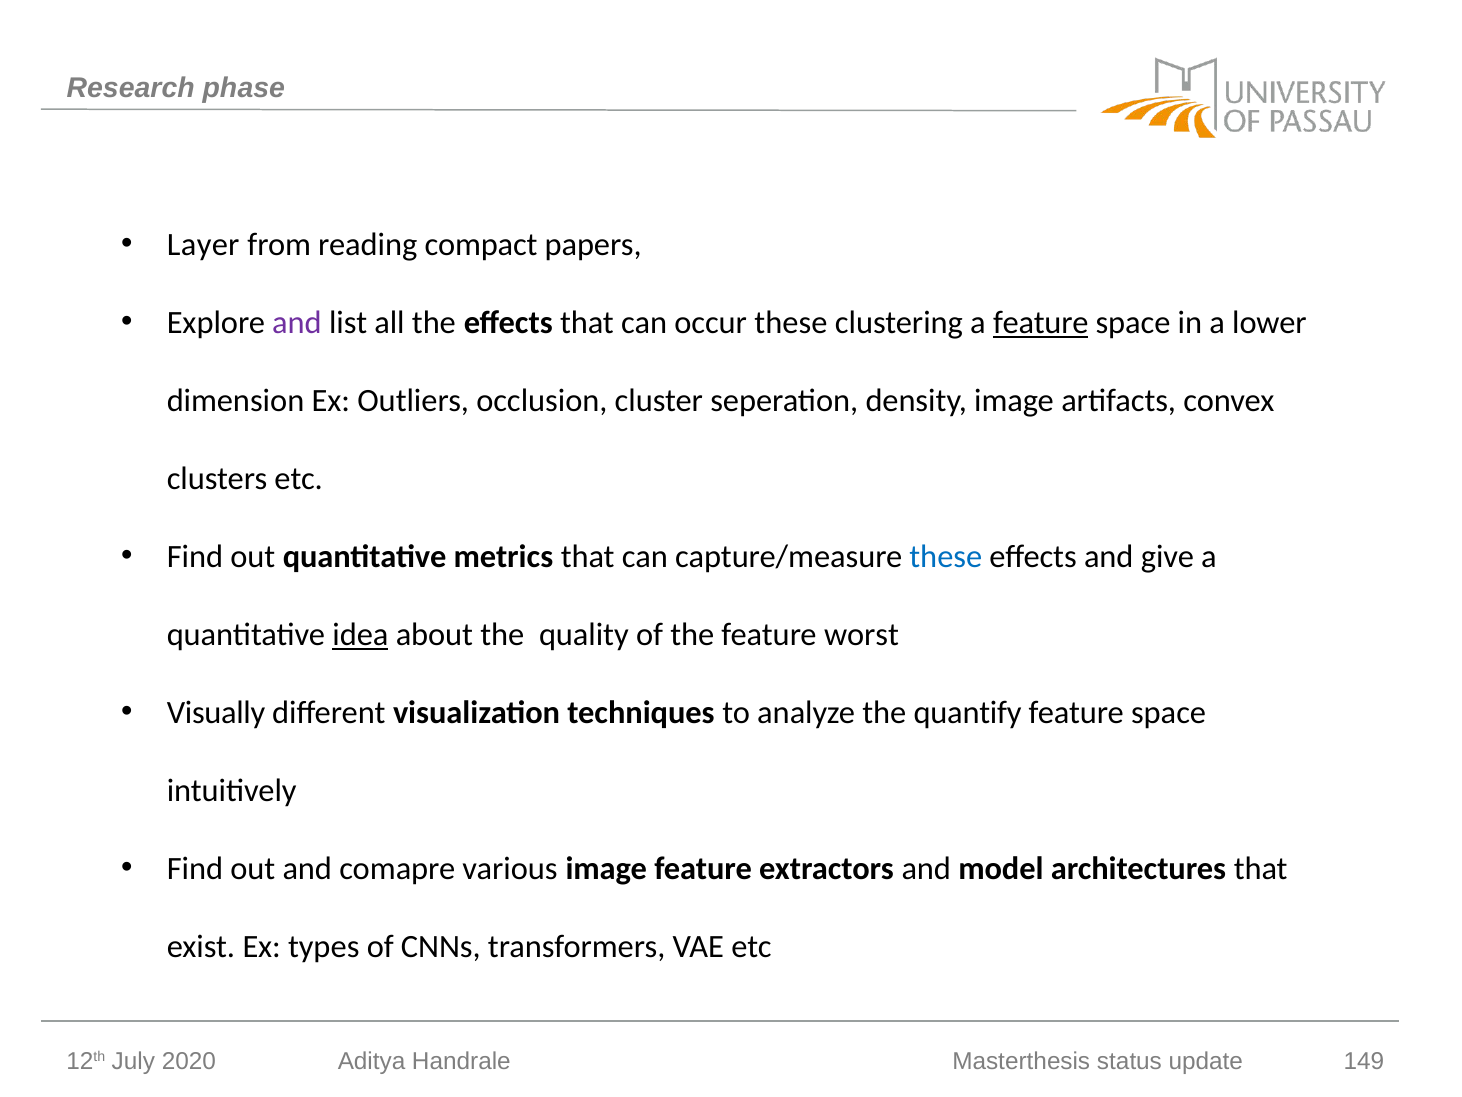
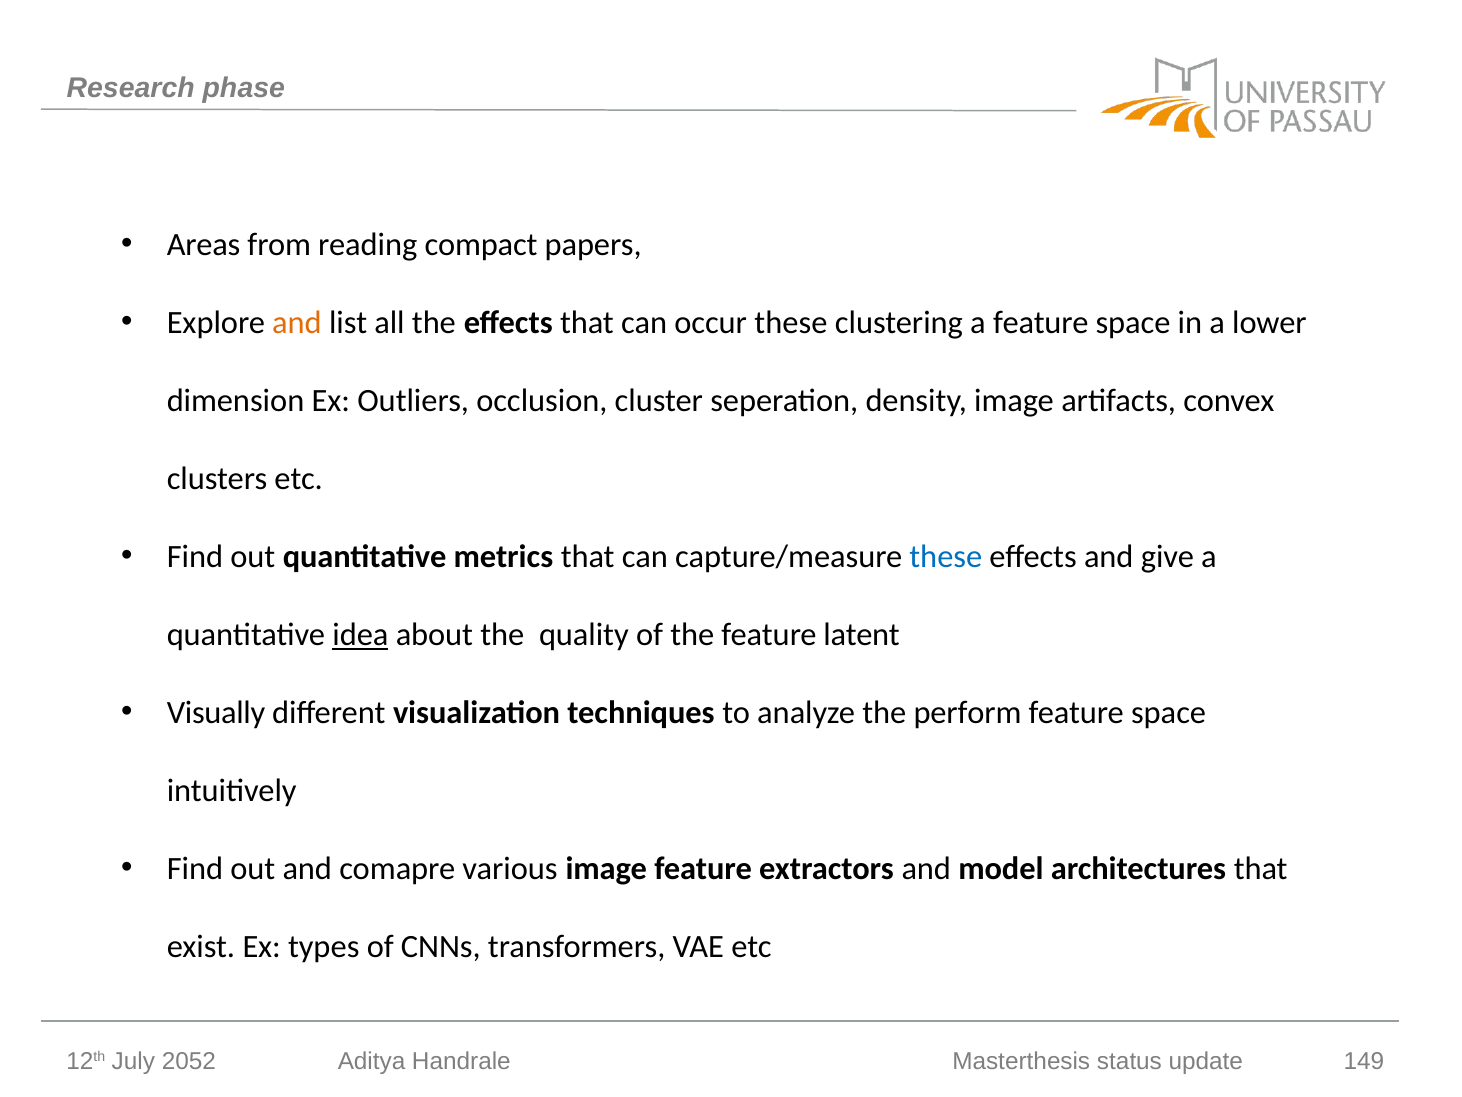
Layer: Layer -> Areas (204, 245)
and colour: purple -> orange (297, 323)
feature underline: present -> none (1041, 323)
worst: worst -> latent (862, 634)
quantify: quantify -> perform (968, 712)
2020: 2020 -> 2052 (189, 1061)
